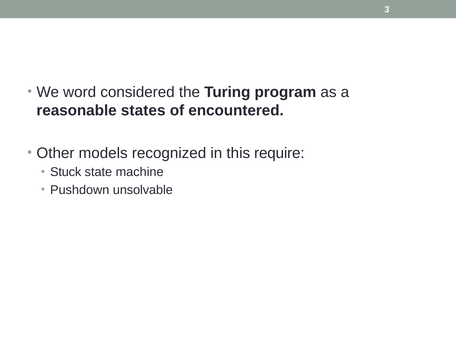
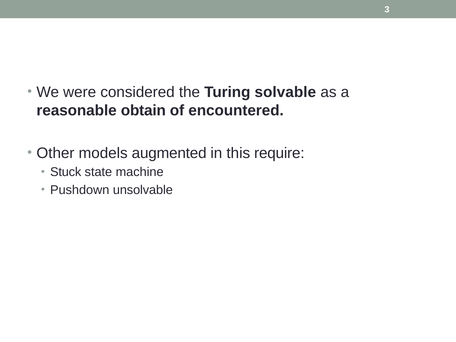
word: word -> were (80, 92)
program: program -> solvable (285, 92)
states: states -> obtain (143, 111)
recognized: recognized -> augmented (169, 153)
